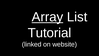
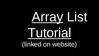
Tutorial underline: none -> present (50, 33)
